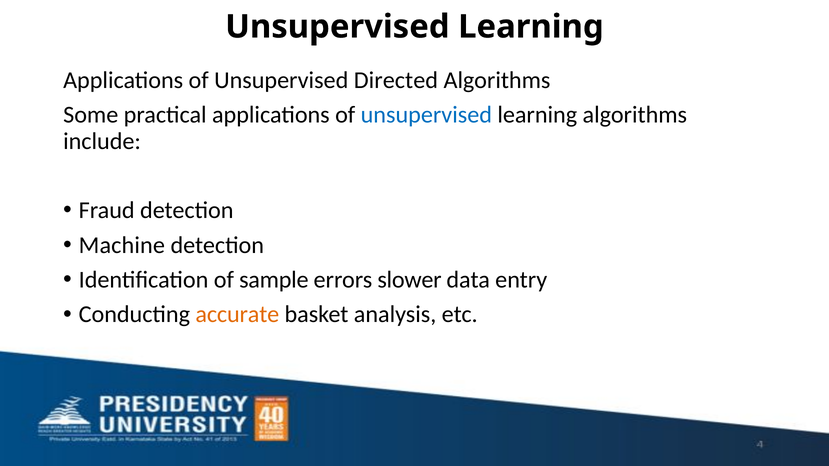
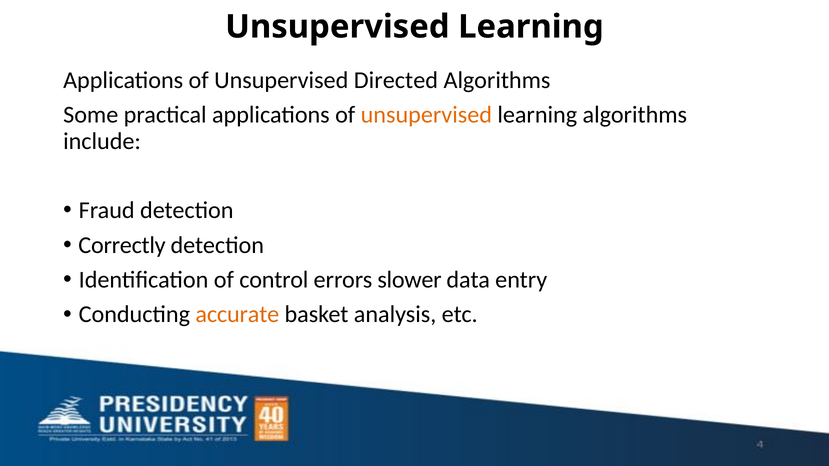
unsupervised colour: blue -> orange (426, 115)
Machine: Machine -> Correctly (122, 245)
sample: sample -> control (274, 280)
